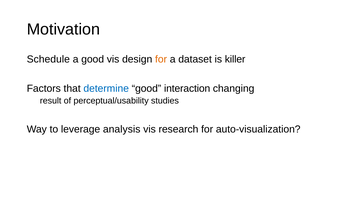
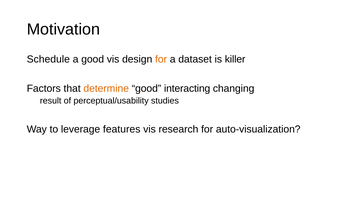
determine colour: blue -> orange (106, 89)
interaction: interaction -> interacting (187, 89)
analysis: analysis -> features (122, 130)
